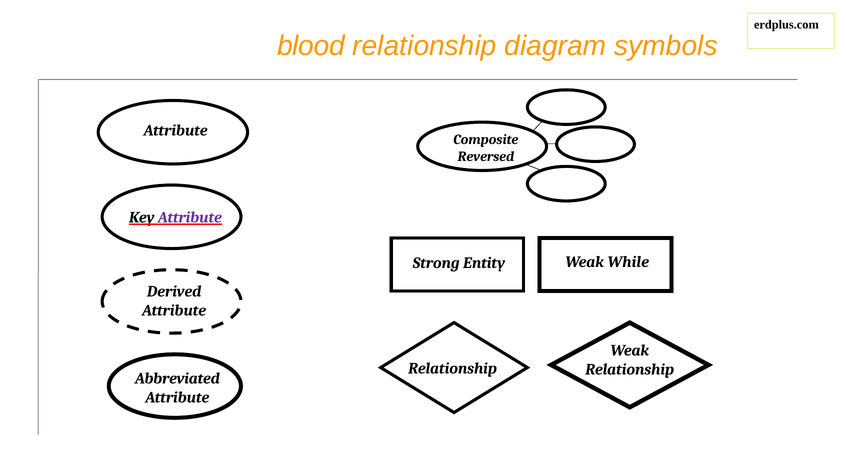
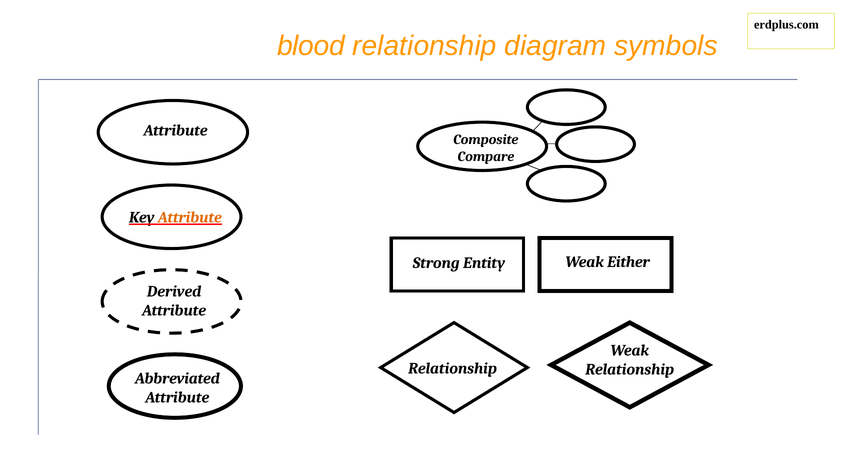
Reversed: Reversed -> Compare (486, 156)
Attribute colour: purple -> orange (190, 218)
While: While -> Either (628, 262)
